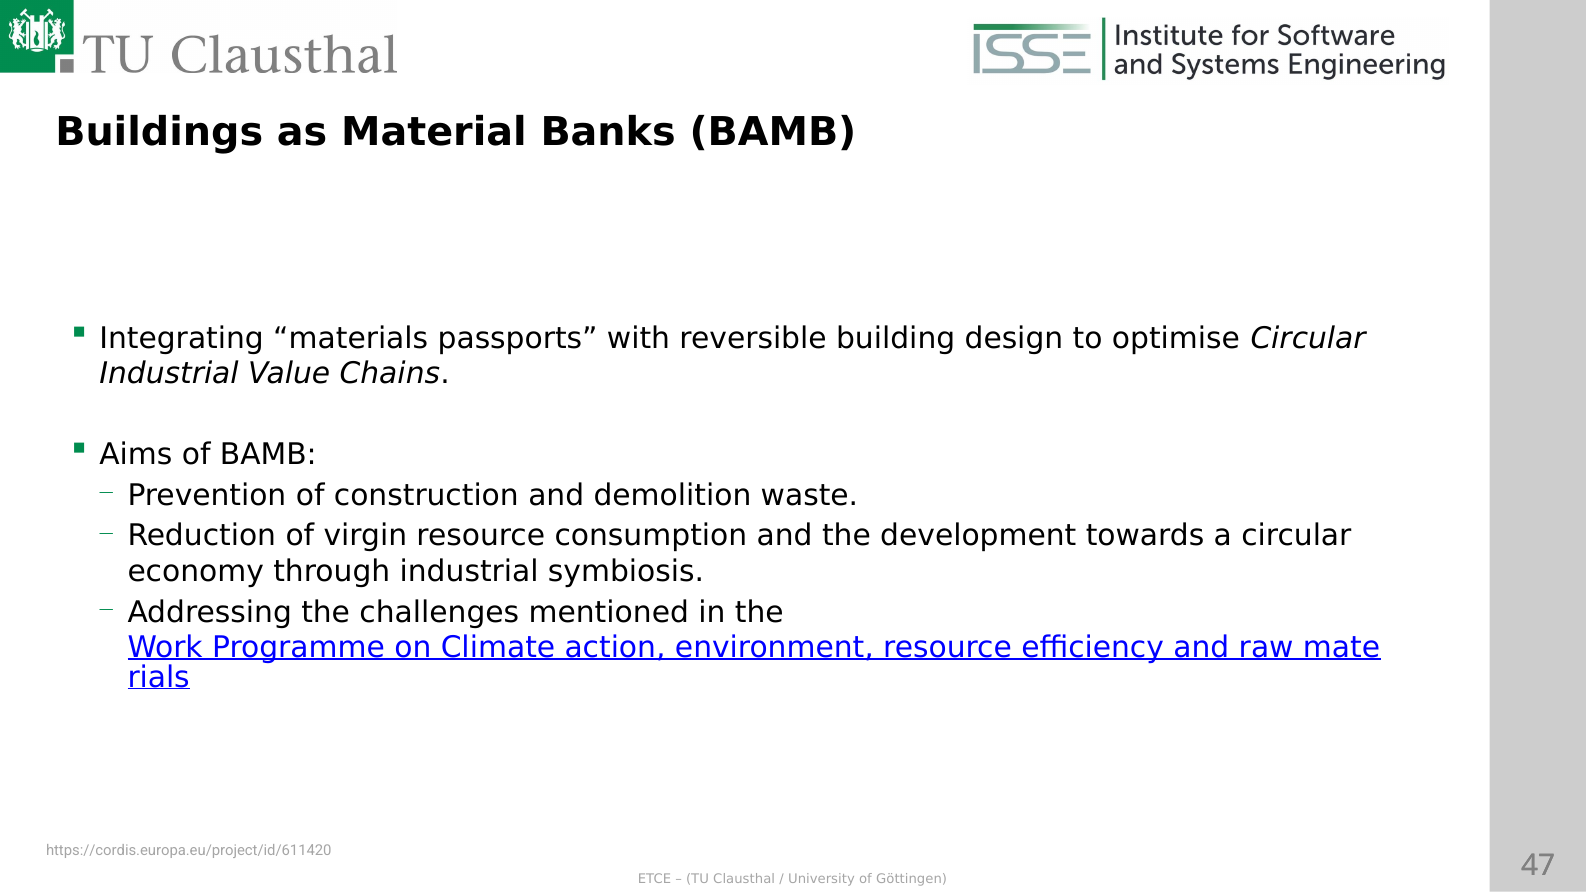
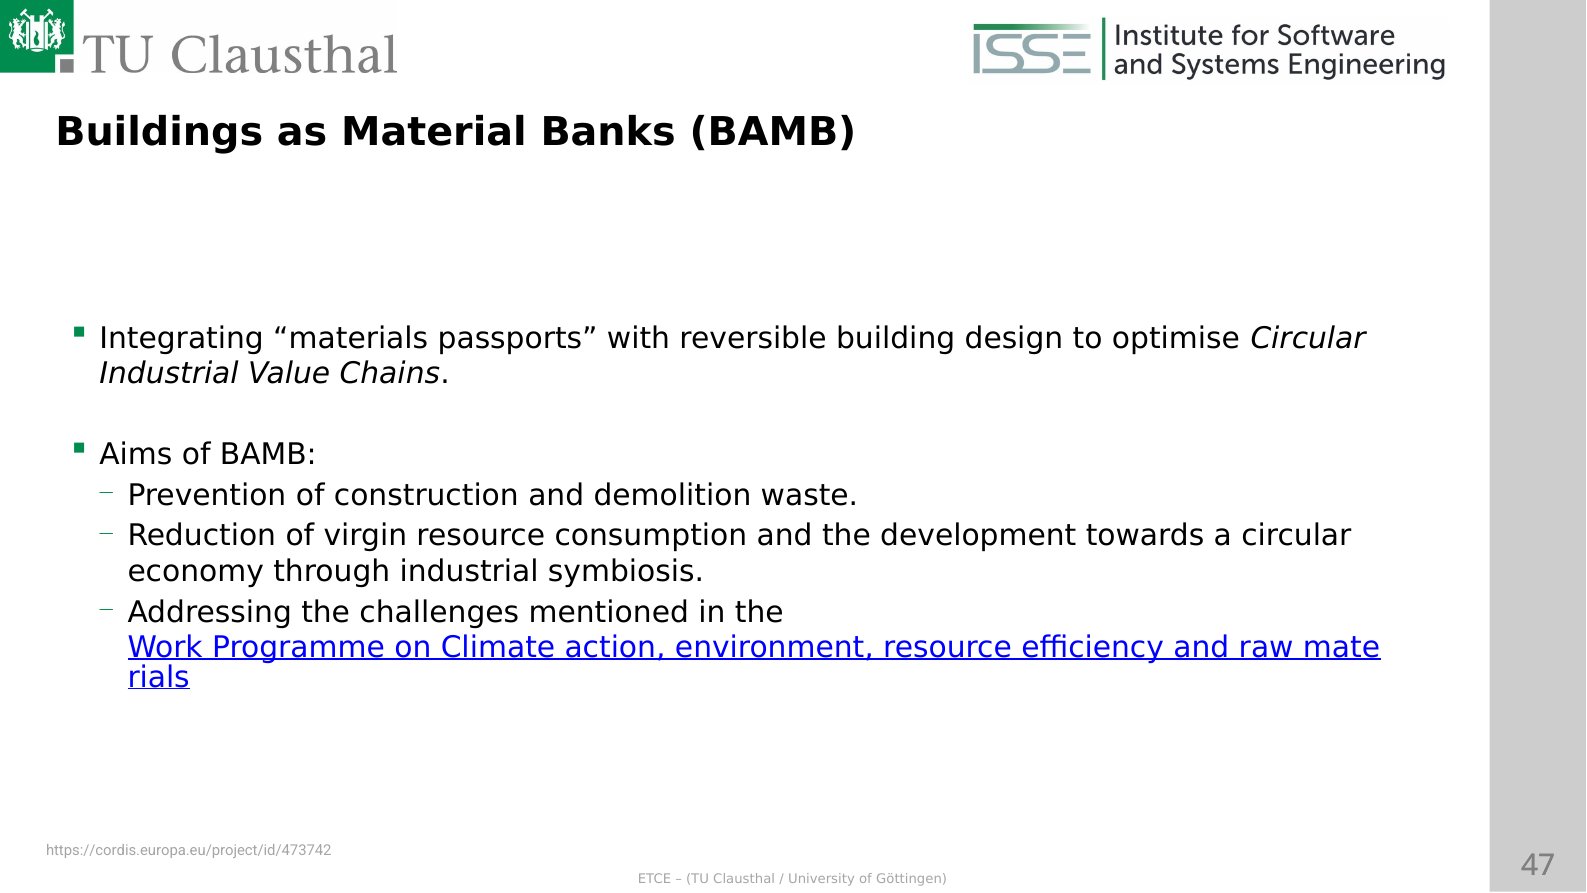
https://cordis.europa.eu/project/id/611420: https://cordis.europa.eu/project/id/611420 -> https://cordis.europa.eu/project/id/473742 (189, 850)
